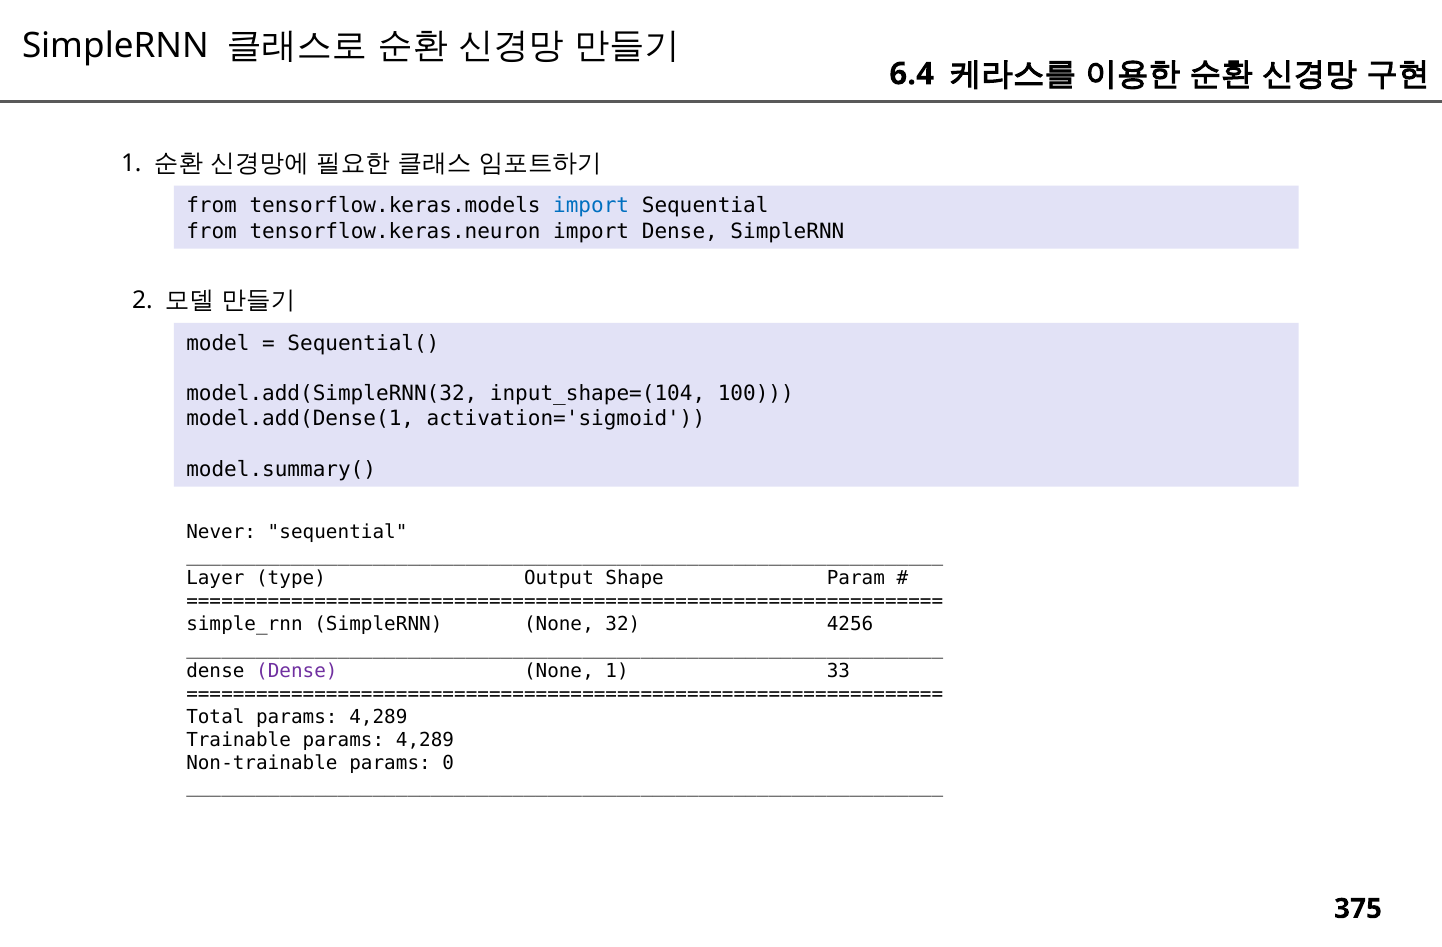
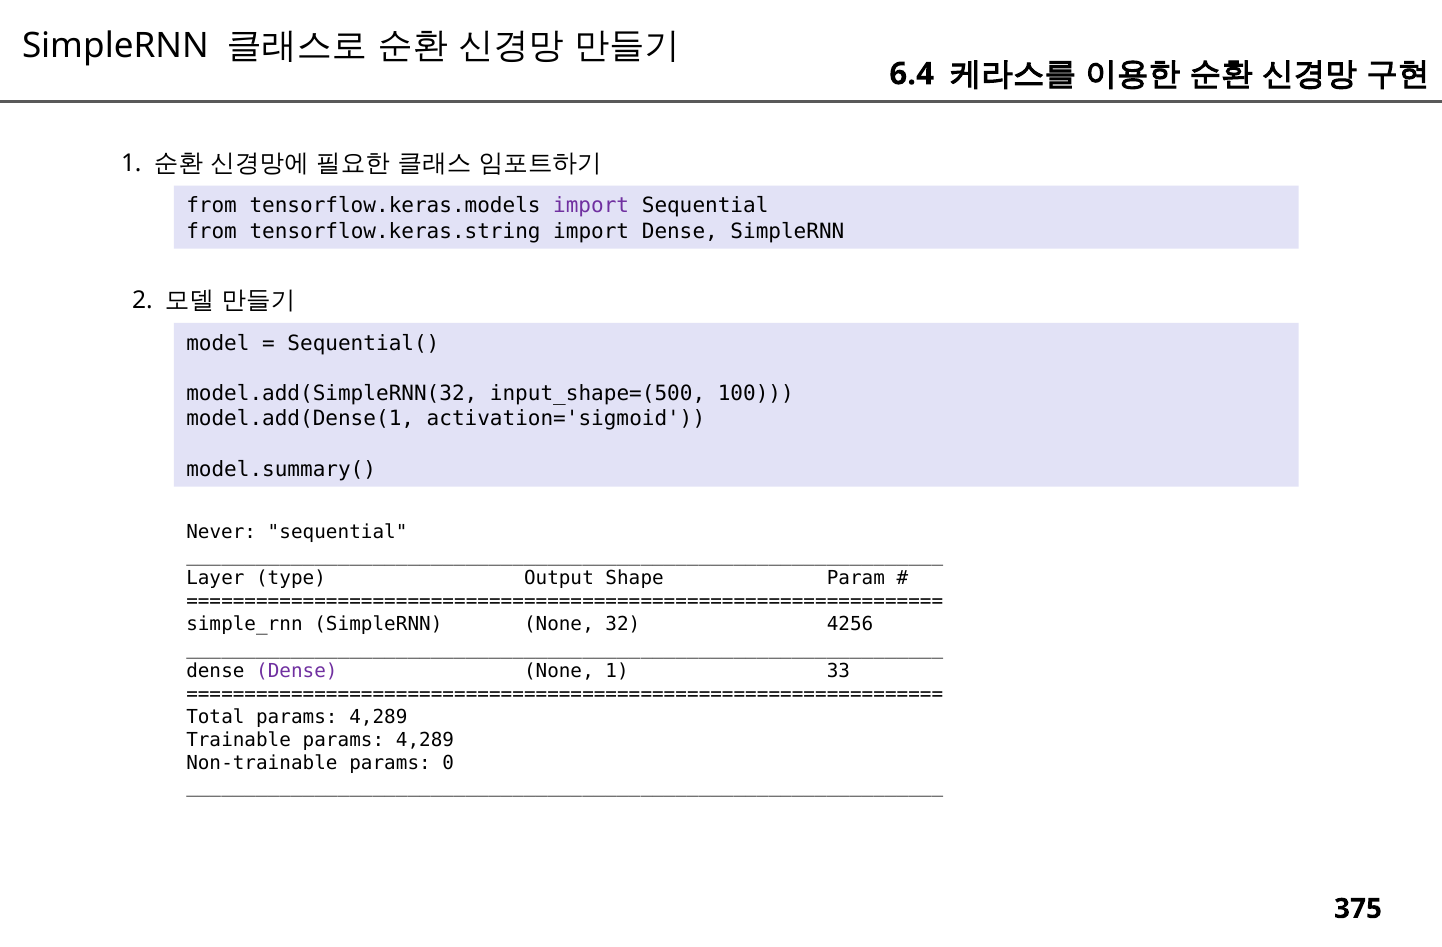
import colour: blue -> purple (591, 206)
tensorflow.keras.neuron: tensorflow.keras.neuron -> tensorflow.keras.string (395, 231)
input_shape=(104: input_shape=(104 -> input_shape=(500 (598, 394)
